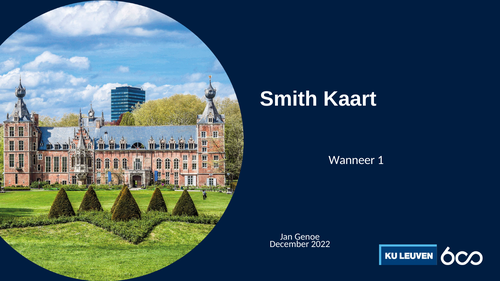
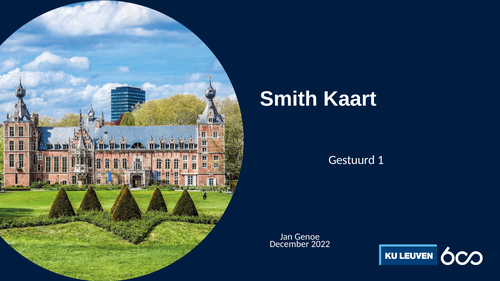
Wanneer: Wanneer -> Gestuurd (352, 160)
